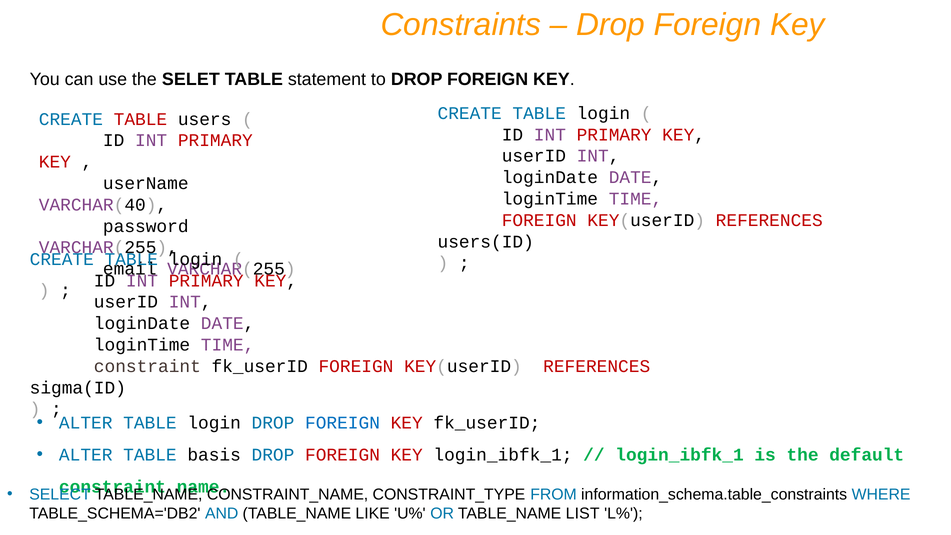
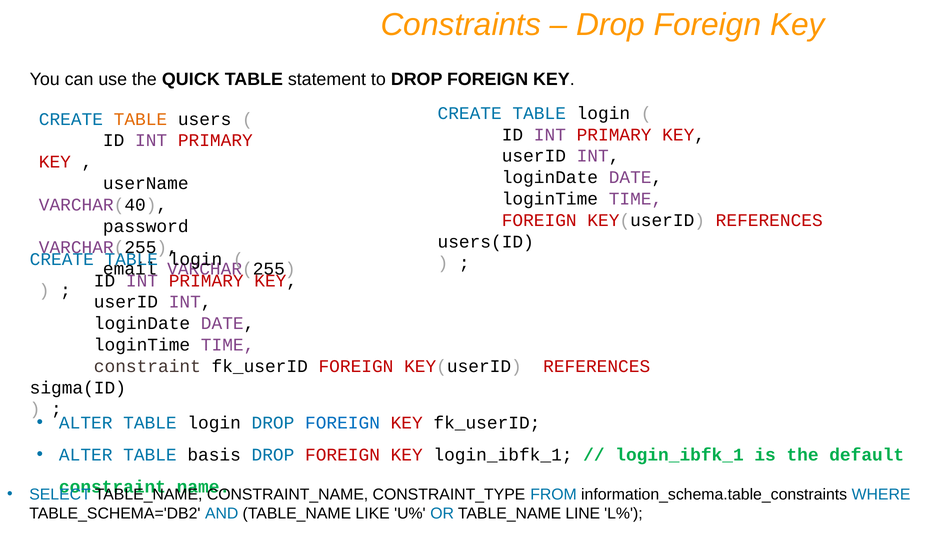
SELET: SELET -> QUICK (191, 79)
TABLE colour: red -> orange (140, 119)
LIST: LIST -> LINE (583, 513)
